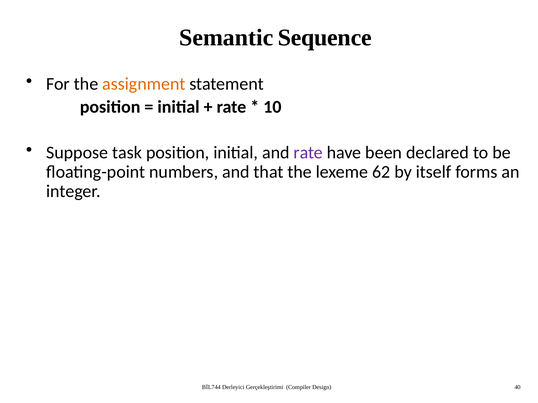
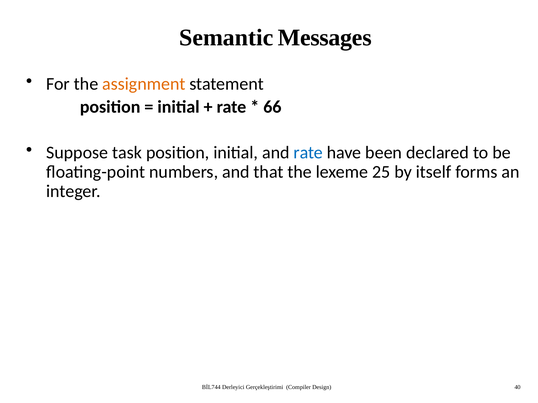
Sequence: Sequence -> Messages (325, 38)
10: 10 -> 66 (272, 107)
rate colour: purple -> blue (308, 153)
62: 62 -> 25 (381, 172)
